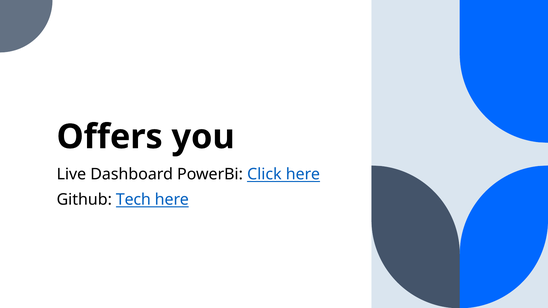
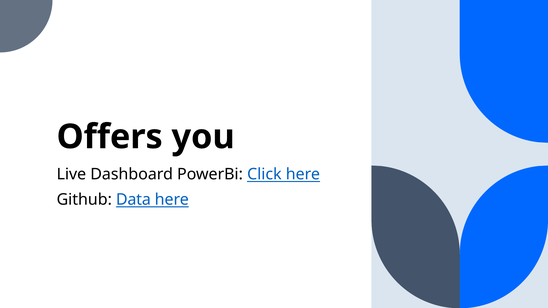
Tech: Tech -> Data (133, 200)
